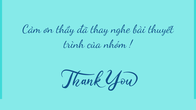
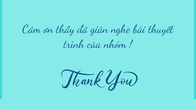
thay: thay -> giản (99, 29)
